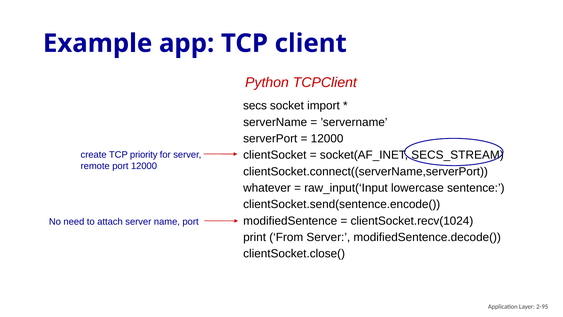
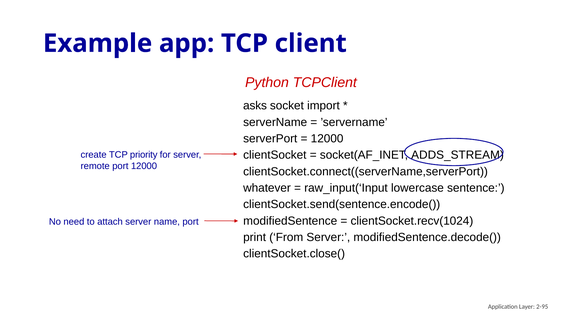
secs: secs -> asks (255, 106)
SECS_STREAM: SECS_STREAM -> ADDS_STREAM (458, 155)
